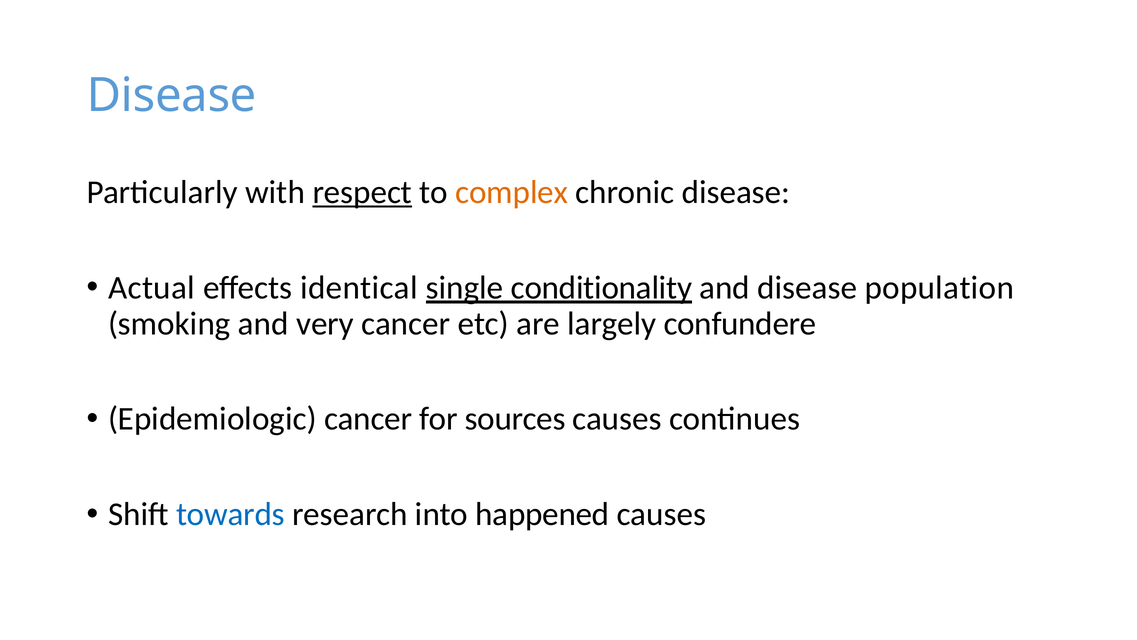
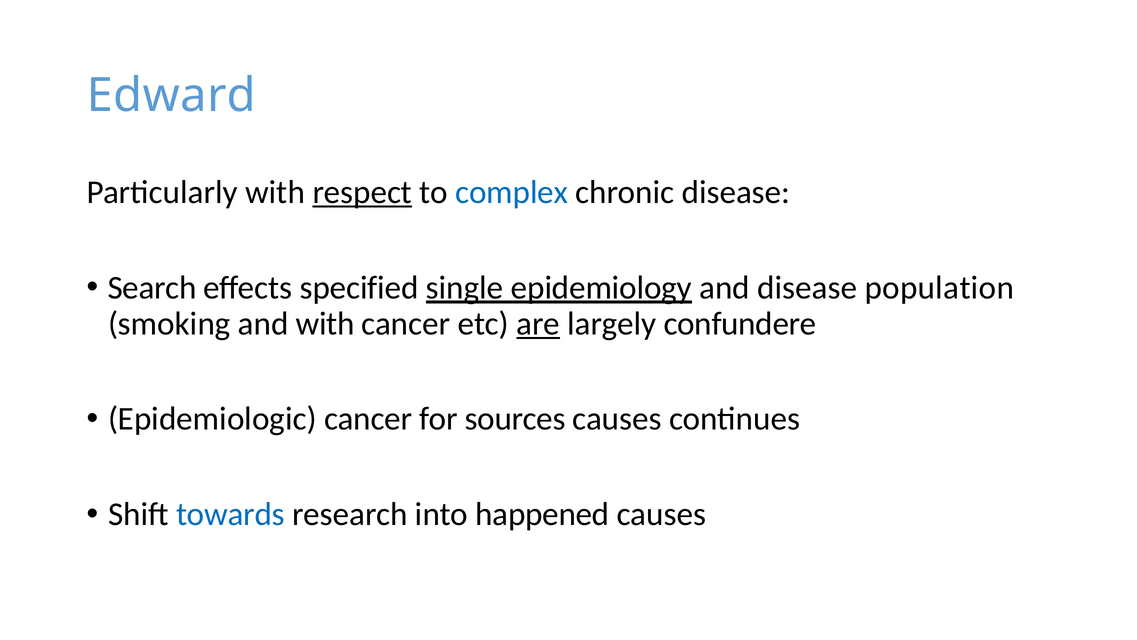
Disease: Disease -> Edward (171, 96)
complex colour: orange -> blue (512, 192)
Actual: Actual -> Search (152, 288)
identical: identical -> specified (359, 288)
conditionality: conditionality -> epidemiology (601, 288)
and very: very -> with (325, 323)
are underline: none -> present (538, 323)
